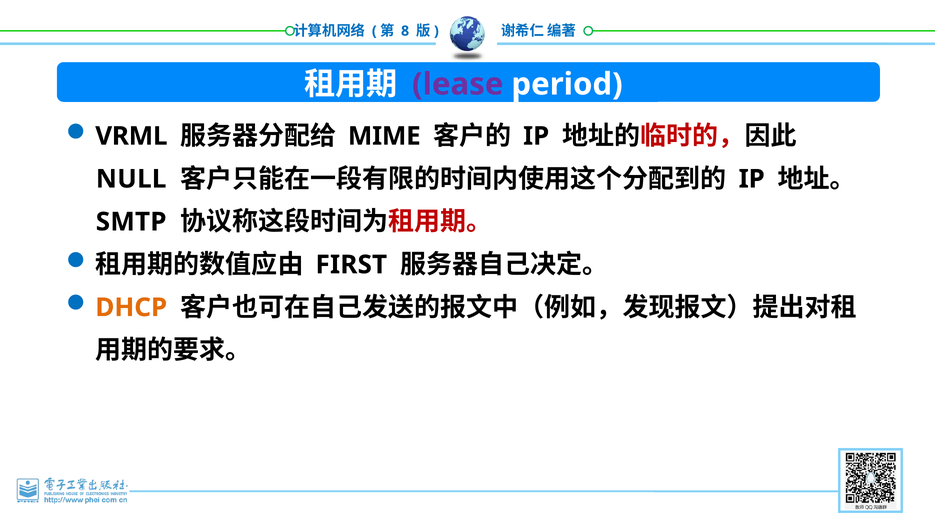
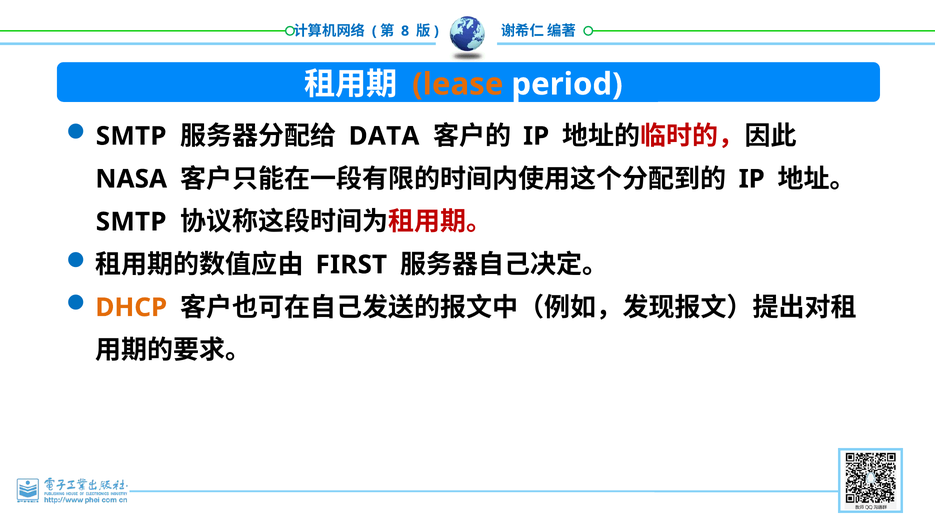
lease colour: purple -> orange (458, 84)
VRML: VRML -> SMTP (131, 136)
MIME: MIME -> DATA (384, 136)
NULL: NULL -> NASA (131, 179)
